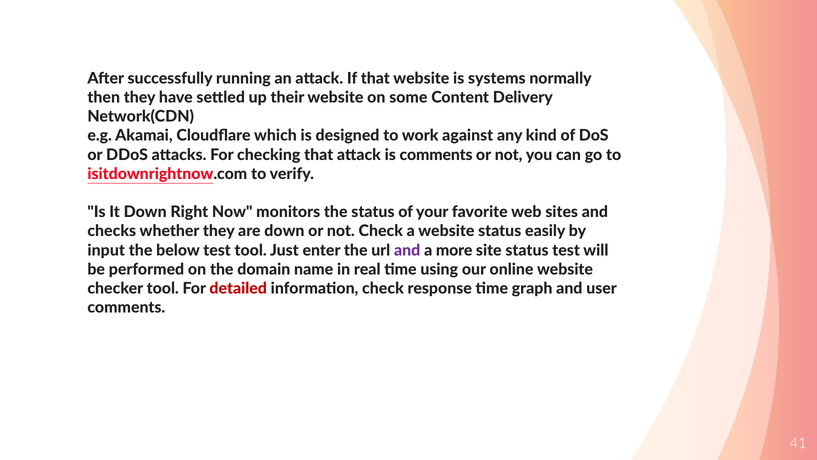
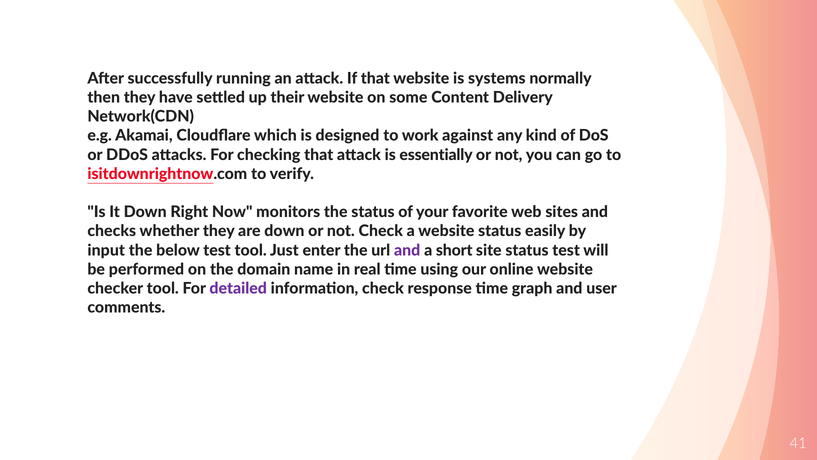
is comments: comments -> essentially (436, 155)
more: more -> short (454, 250)
detailed colour: red -> purple (238, 288)
